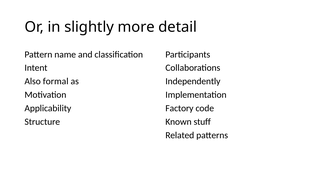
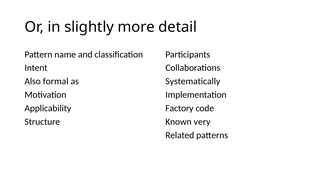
Independently: Independently -> Systematically (193, 81)
stuff: stuff -> very (202, 122)
